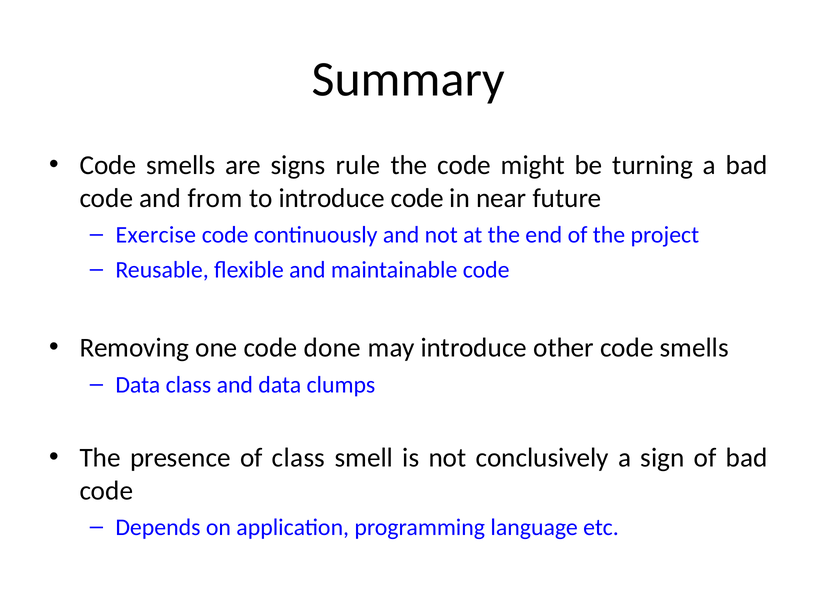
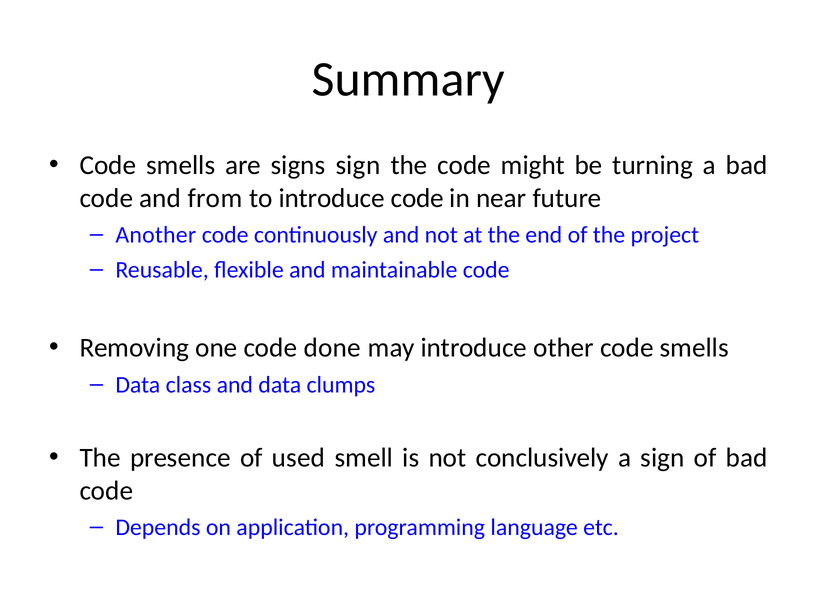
signs rule: rule -> sign (358, 165)
Exercise: Exercise -> Another (156, 235)
of class: class -> used (299, 458)
